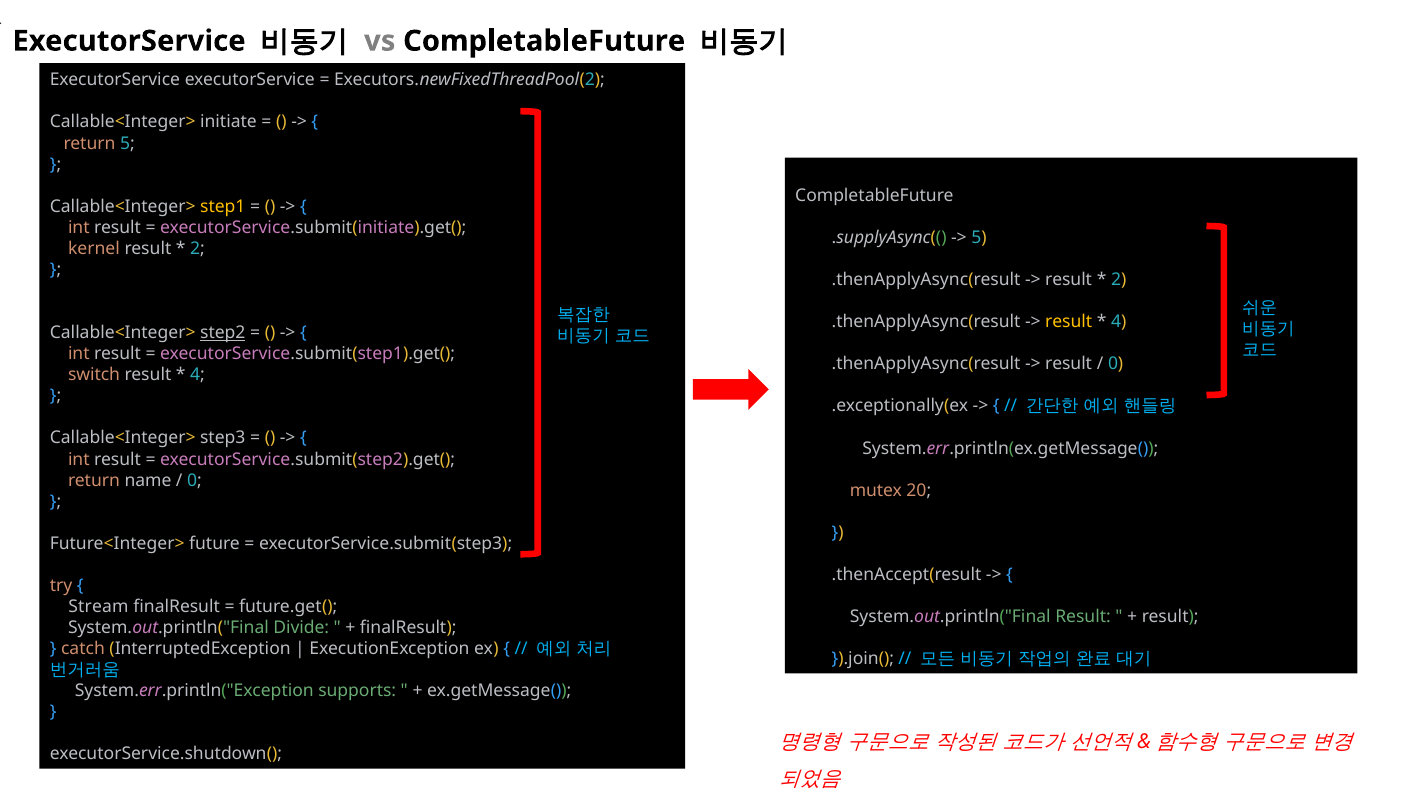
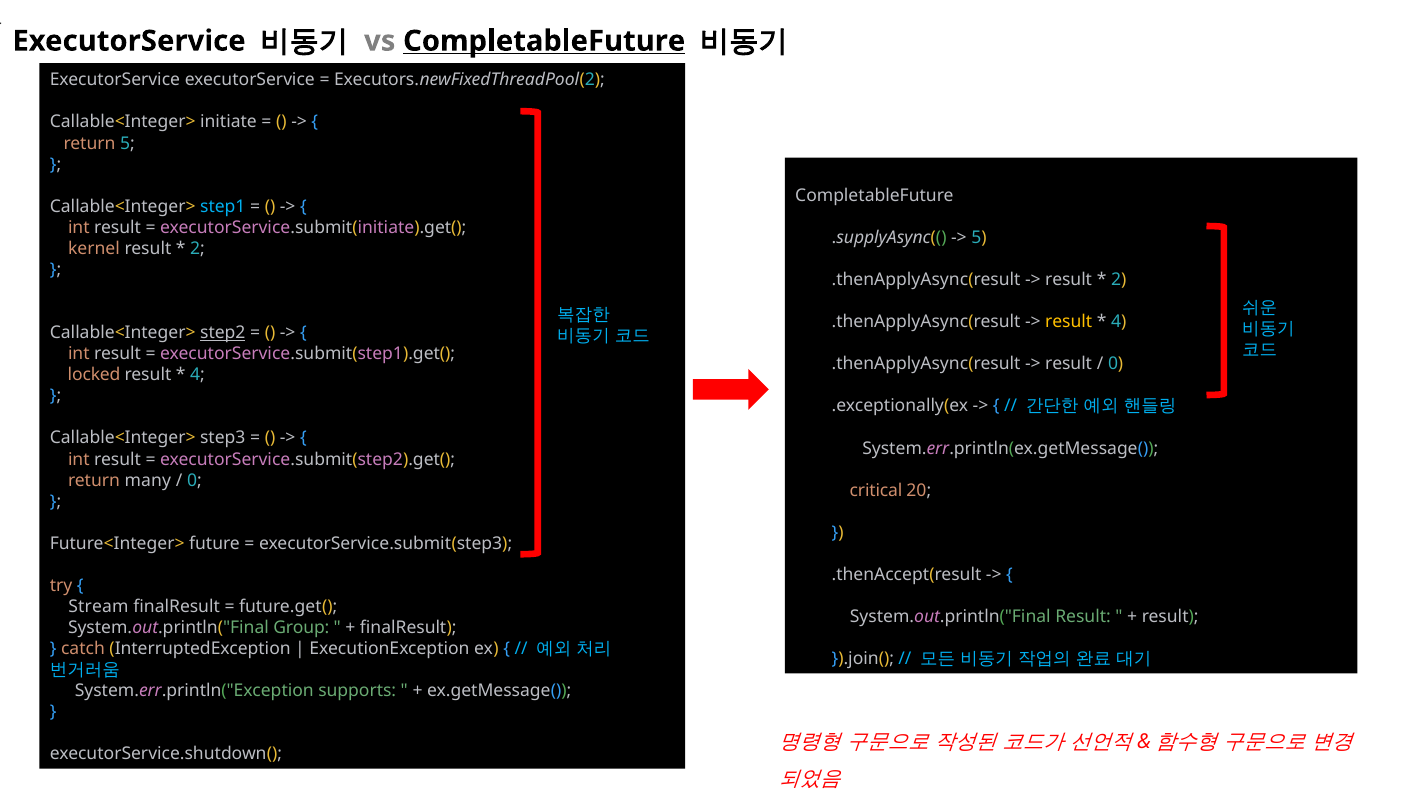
CompletableFuture underline: none -> present (544, 41)
step1 colour: yellow -> light blue (223, 206)
switch: switch -> locked (94, 375)
name: name -> many (148, 480)
mutex: mutex -> critical (876, 490)
Divide: Divide -> Group (301, 628)
